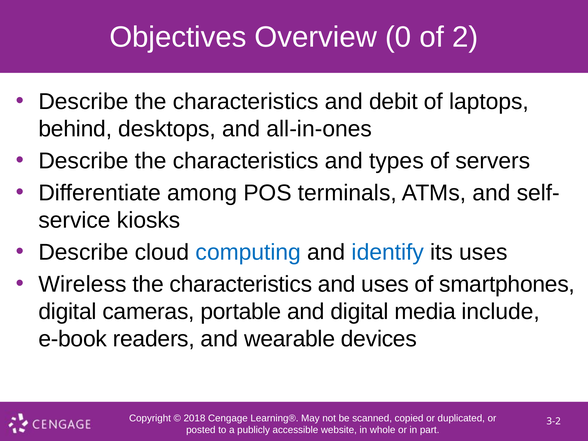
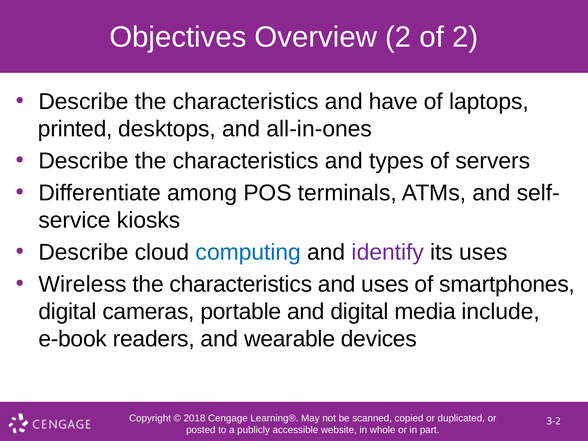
Overview 0: 0 -> 2 (398, 37)
debit: debit -> have (393, 102)
behind: behind -> printed (75, 129)
identify colour: blue -> purple (388, 252)
